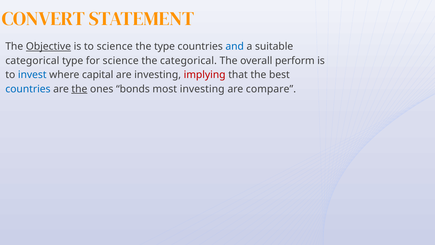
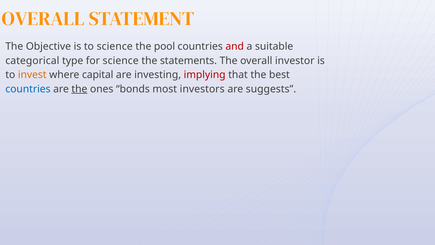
CONVERT: CONVERT -> OVERALL (43, 19)
Objective underline: present -> none (48, 46)
the type: type -> pool (165, 46)
and colour: blue -> red (235, 46)
the categorical: categorical -> statements (188, 61)
perform: perform -> investor (295, 61)
invest colour: blue -> orange (32, 75)
most investing: investing -> investors (202, 89)
compare: compare -> suggests (271, 89)
